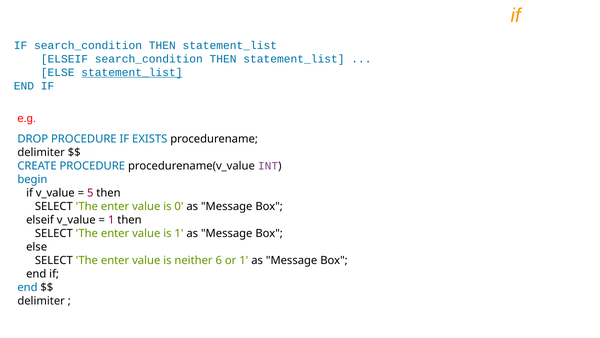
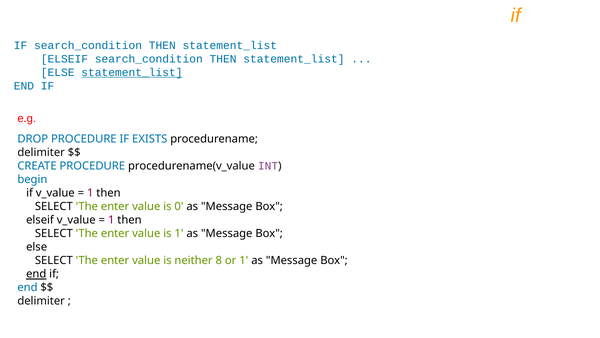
5: 5 -> 1 (90, 193)
6: 6 -> 8 (219, 260)
end underline: none -> present (36, 274)
